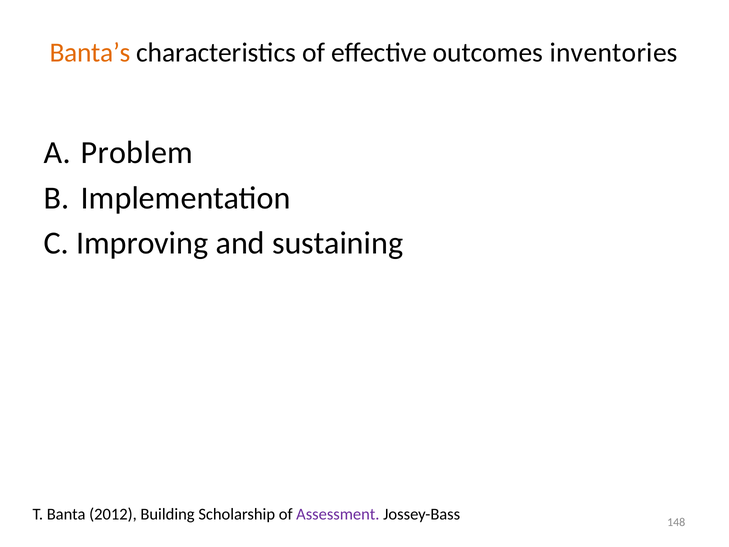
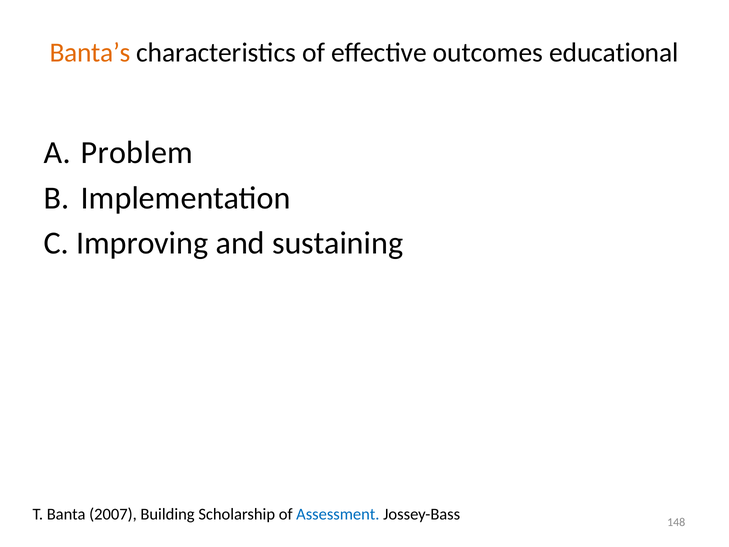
inventories: inventories -> educational (614, 53)
2012: 2012 -> 2007 (113, 514)
Assessment colour: purple -> blue (338, 514)
